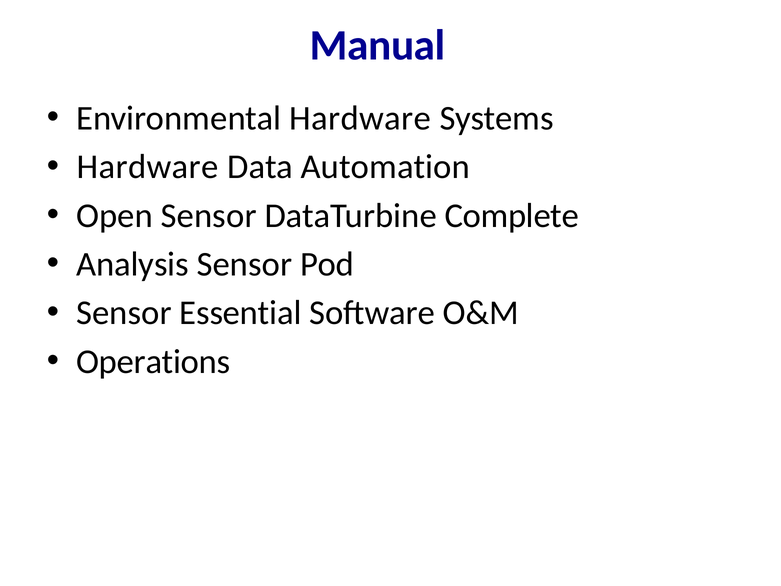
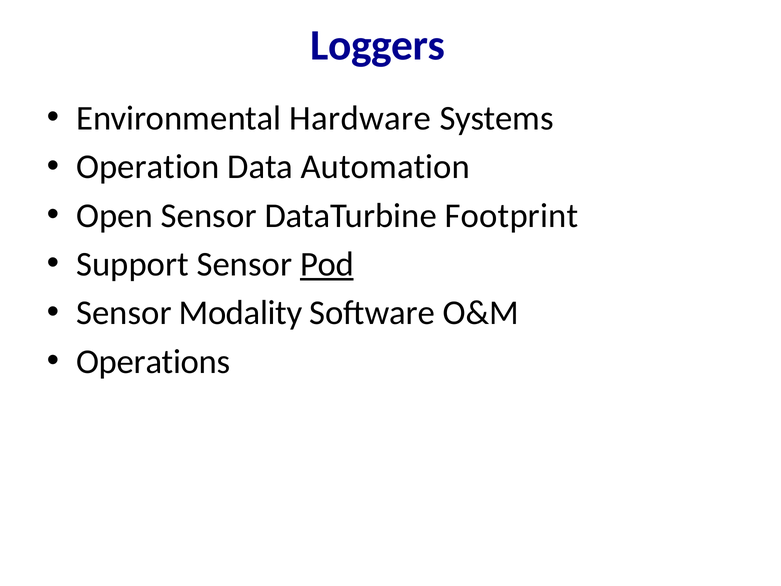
Manual: Manual -> Loggers (378, 45)
Hardware: Hardware -> Operation (148, 167)
Complete: Complete -> Footprint (511, 216)
Analysis: Analysis -> Support (132, 264)
Pod underline: none -> present (327, 264)
Essential: Essential -> Modality (241, 313)
